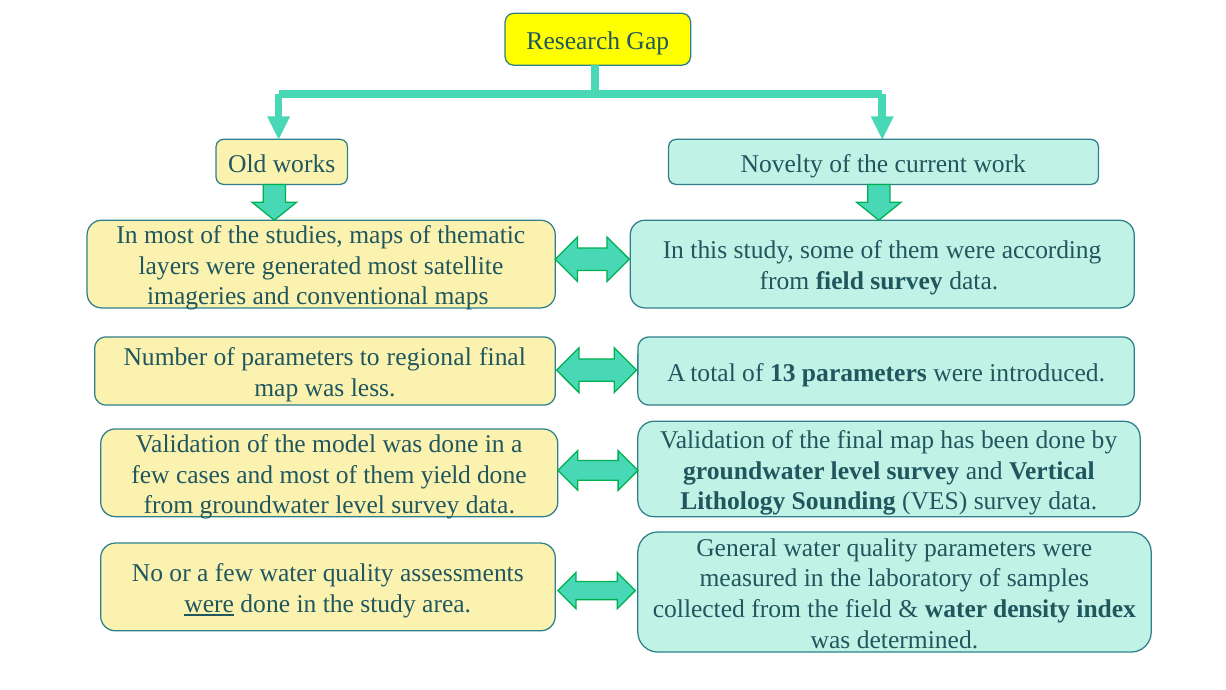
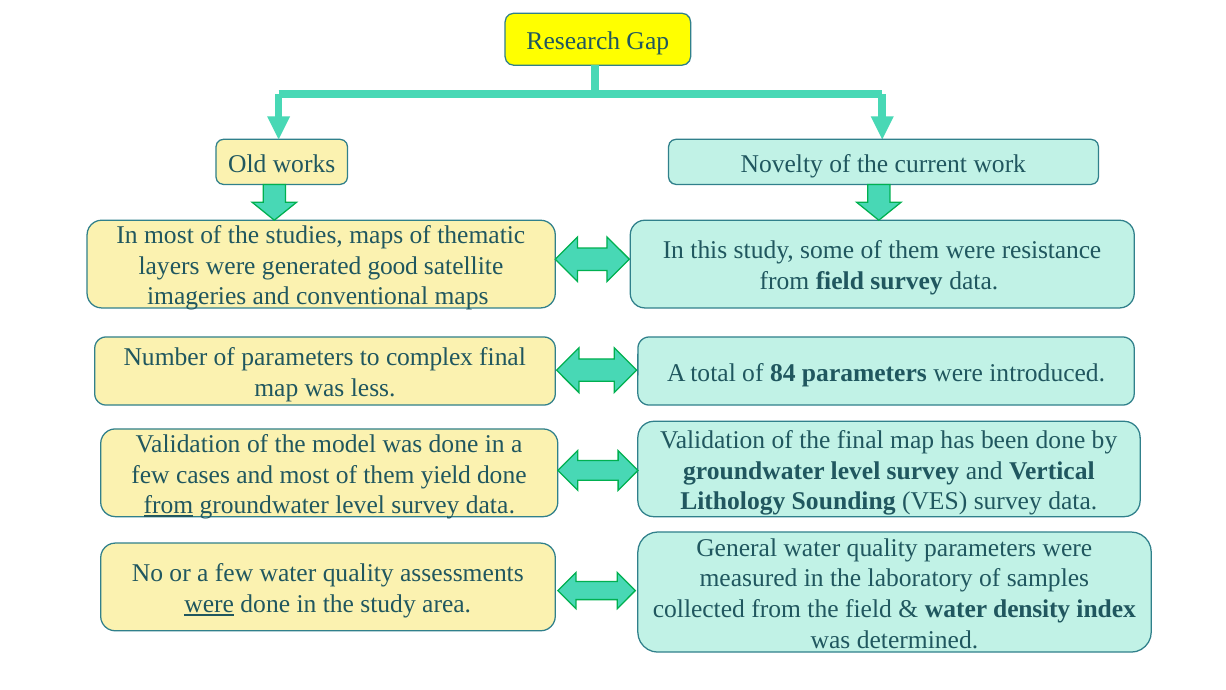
according: according -> resistance (1052, 250)
generated most: most -> good (393, 266)
regional: regional -> complex (430, 357)
13: 13 -> 84 (783, 373)
from underline: none -> present (168, 505)
